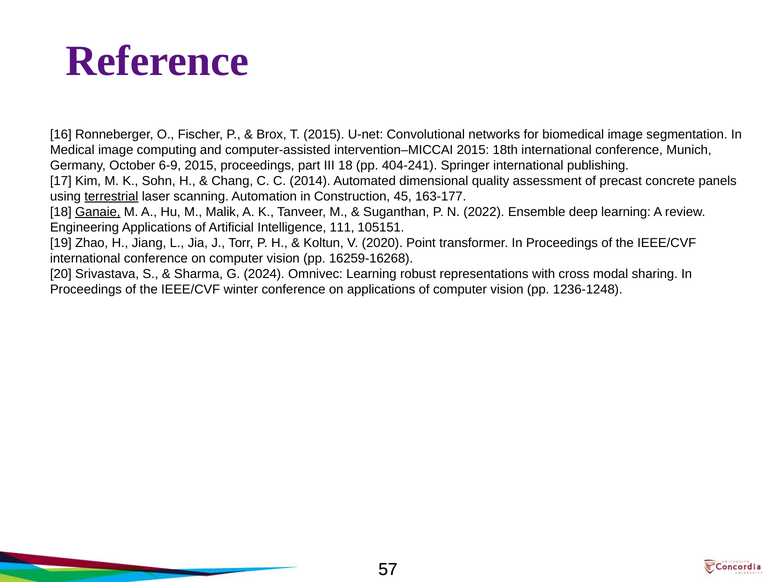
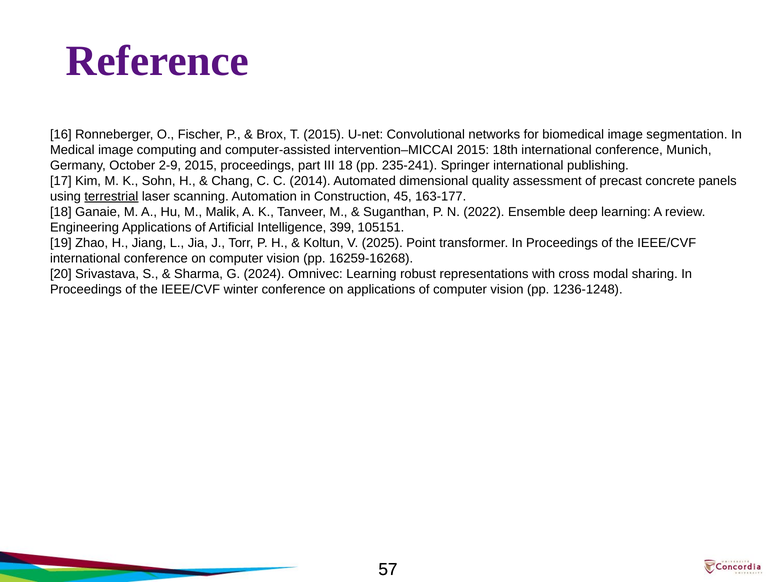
6-9: 6-9 -> 2-9 (170, 165)
404-241: 404-241 -> 235-241 (410, 165)
Ganaie underline: present -> none (98, 212)
111: 111 -> 399 (342, 227)
2020: 2020 -> 2025 (382, 243)
